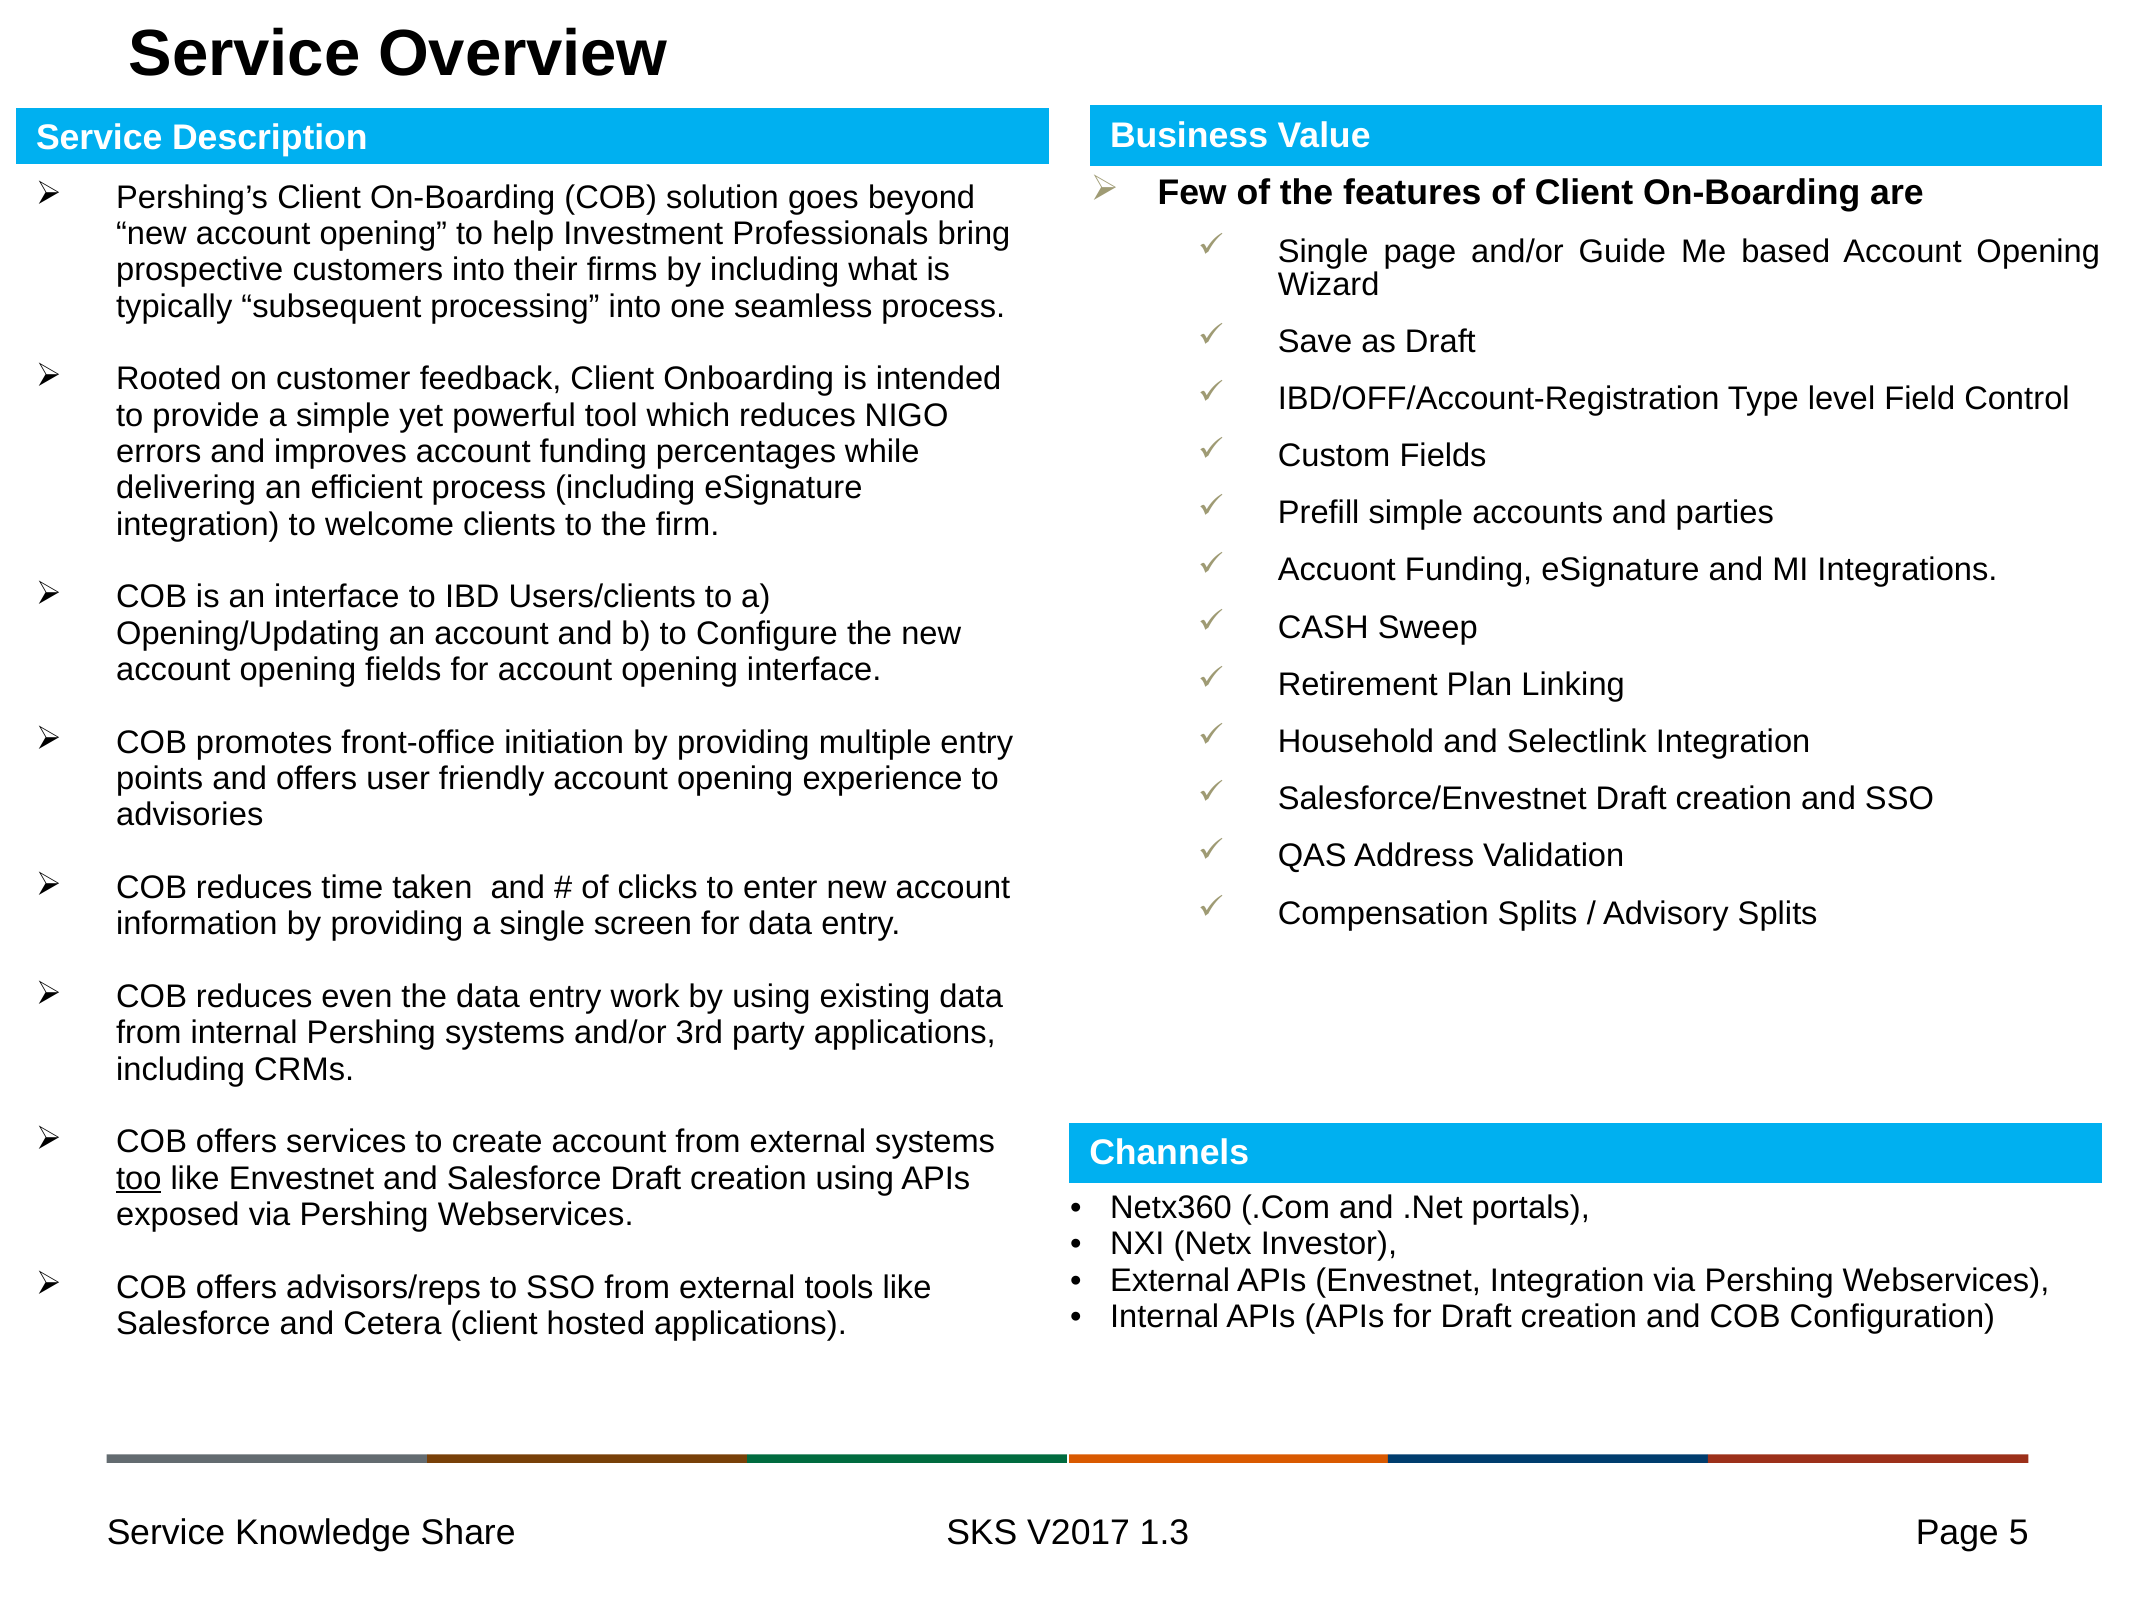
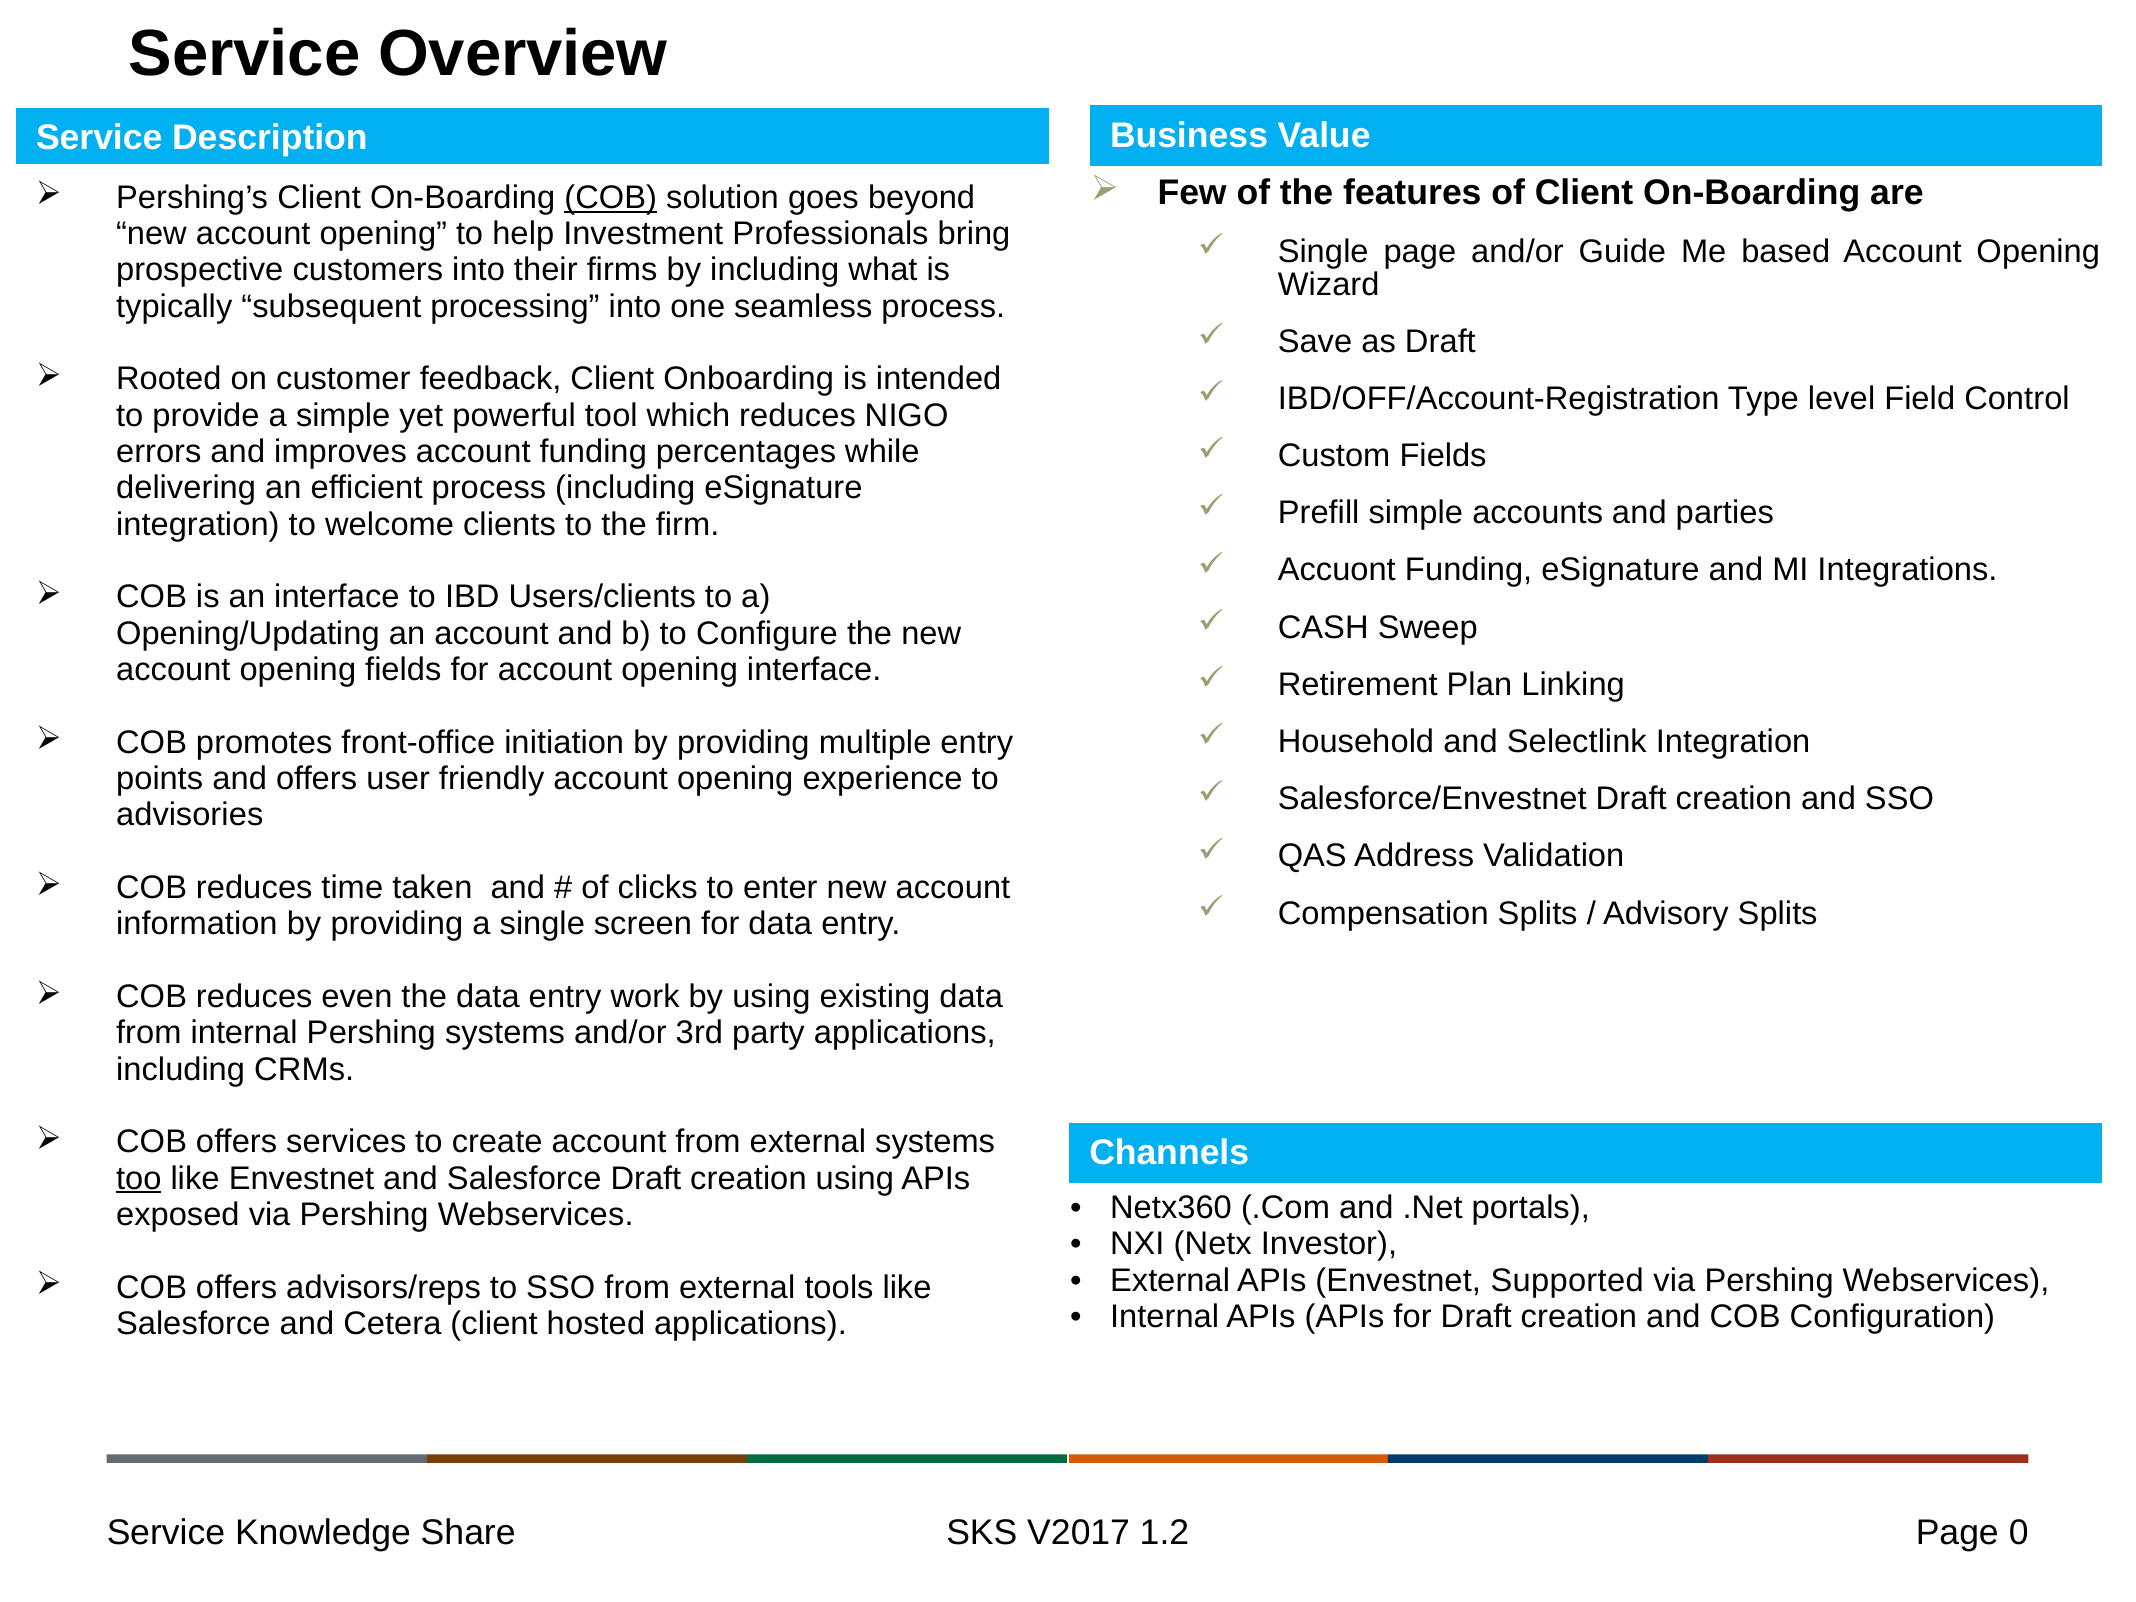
COB underline: none -> present (611, 198)
Envestnet Integration: Integration -> Supported (1567, 1281)
1.3: 1.3 -> 1.2 (1164, 1533)
5: 5 -> 0 (2019, 1533)
